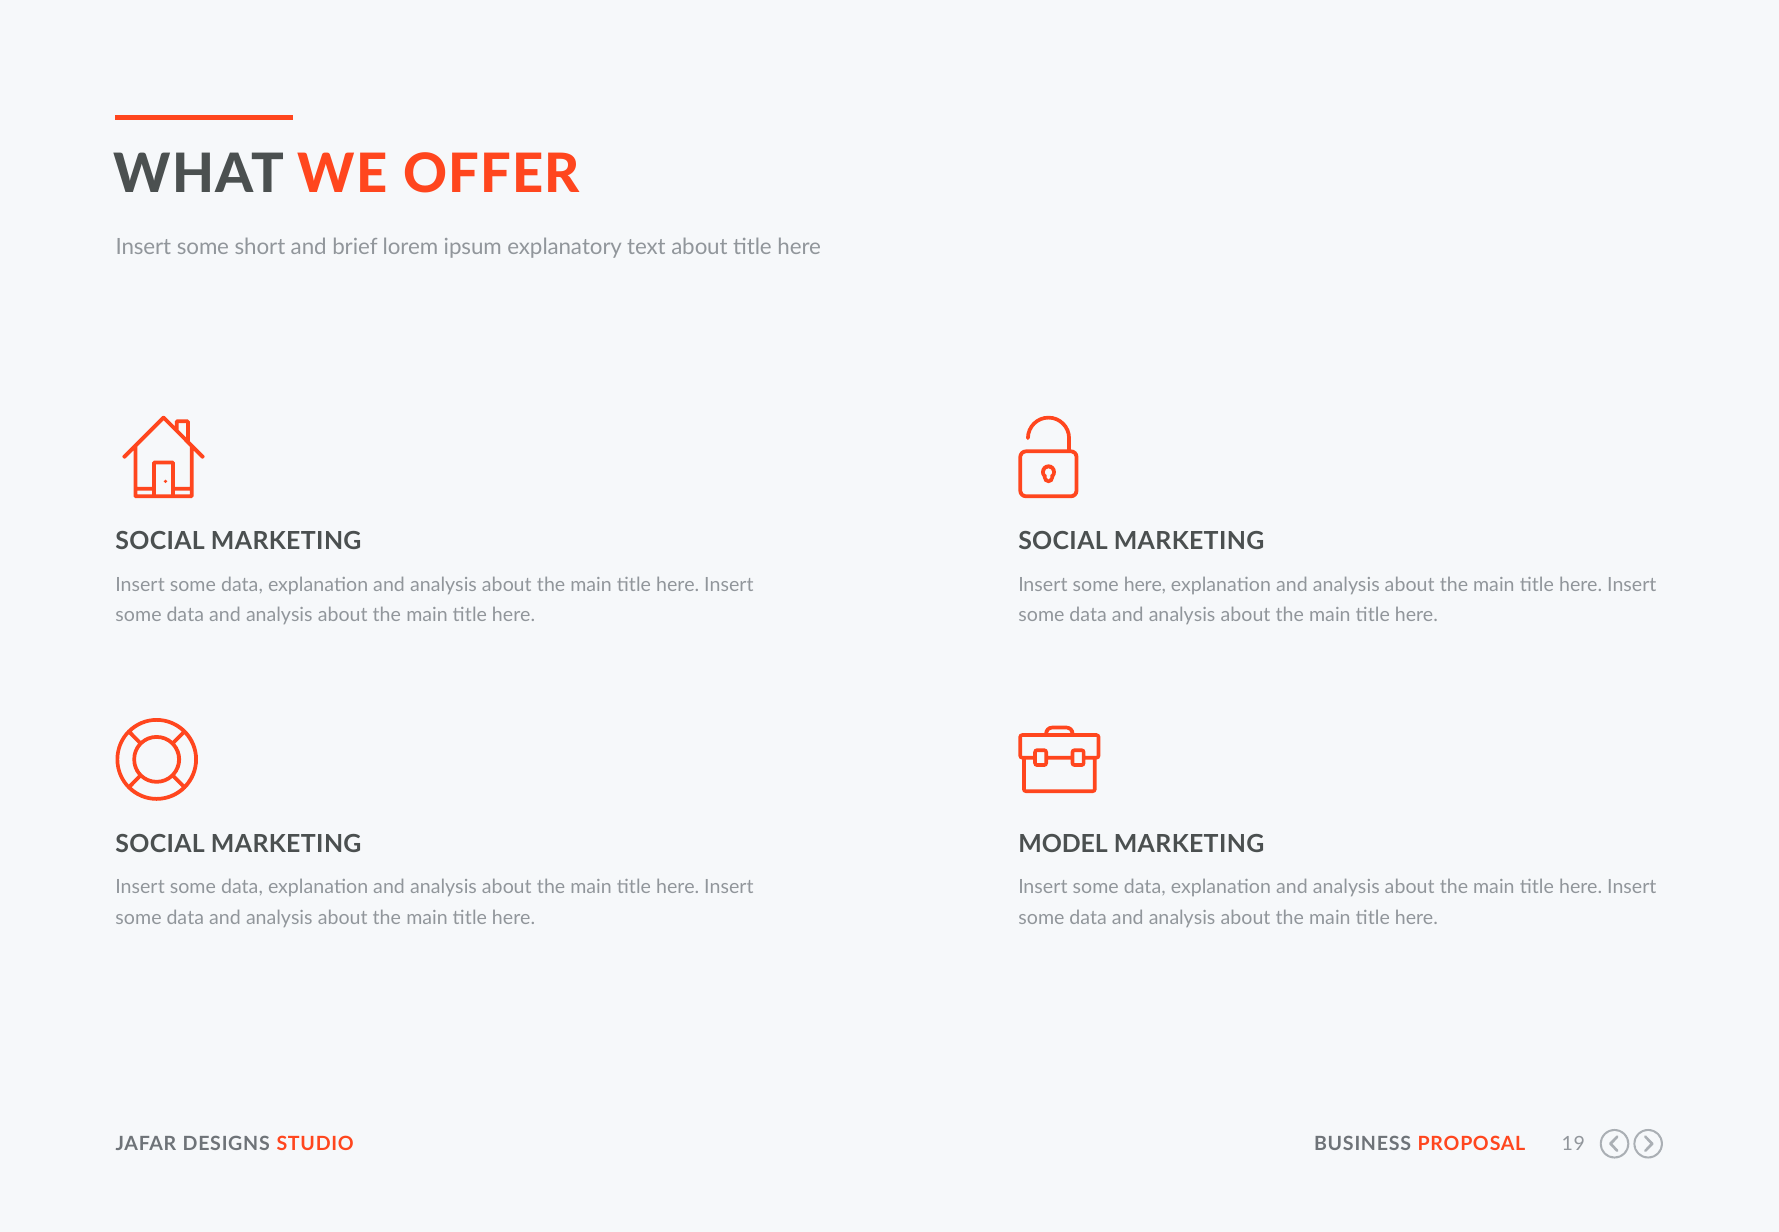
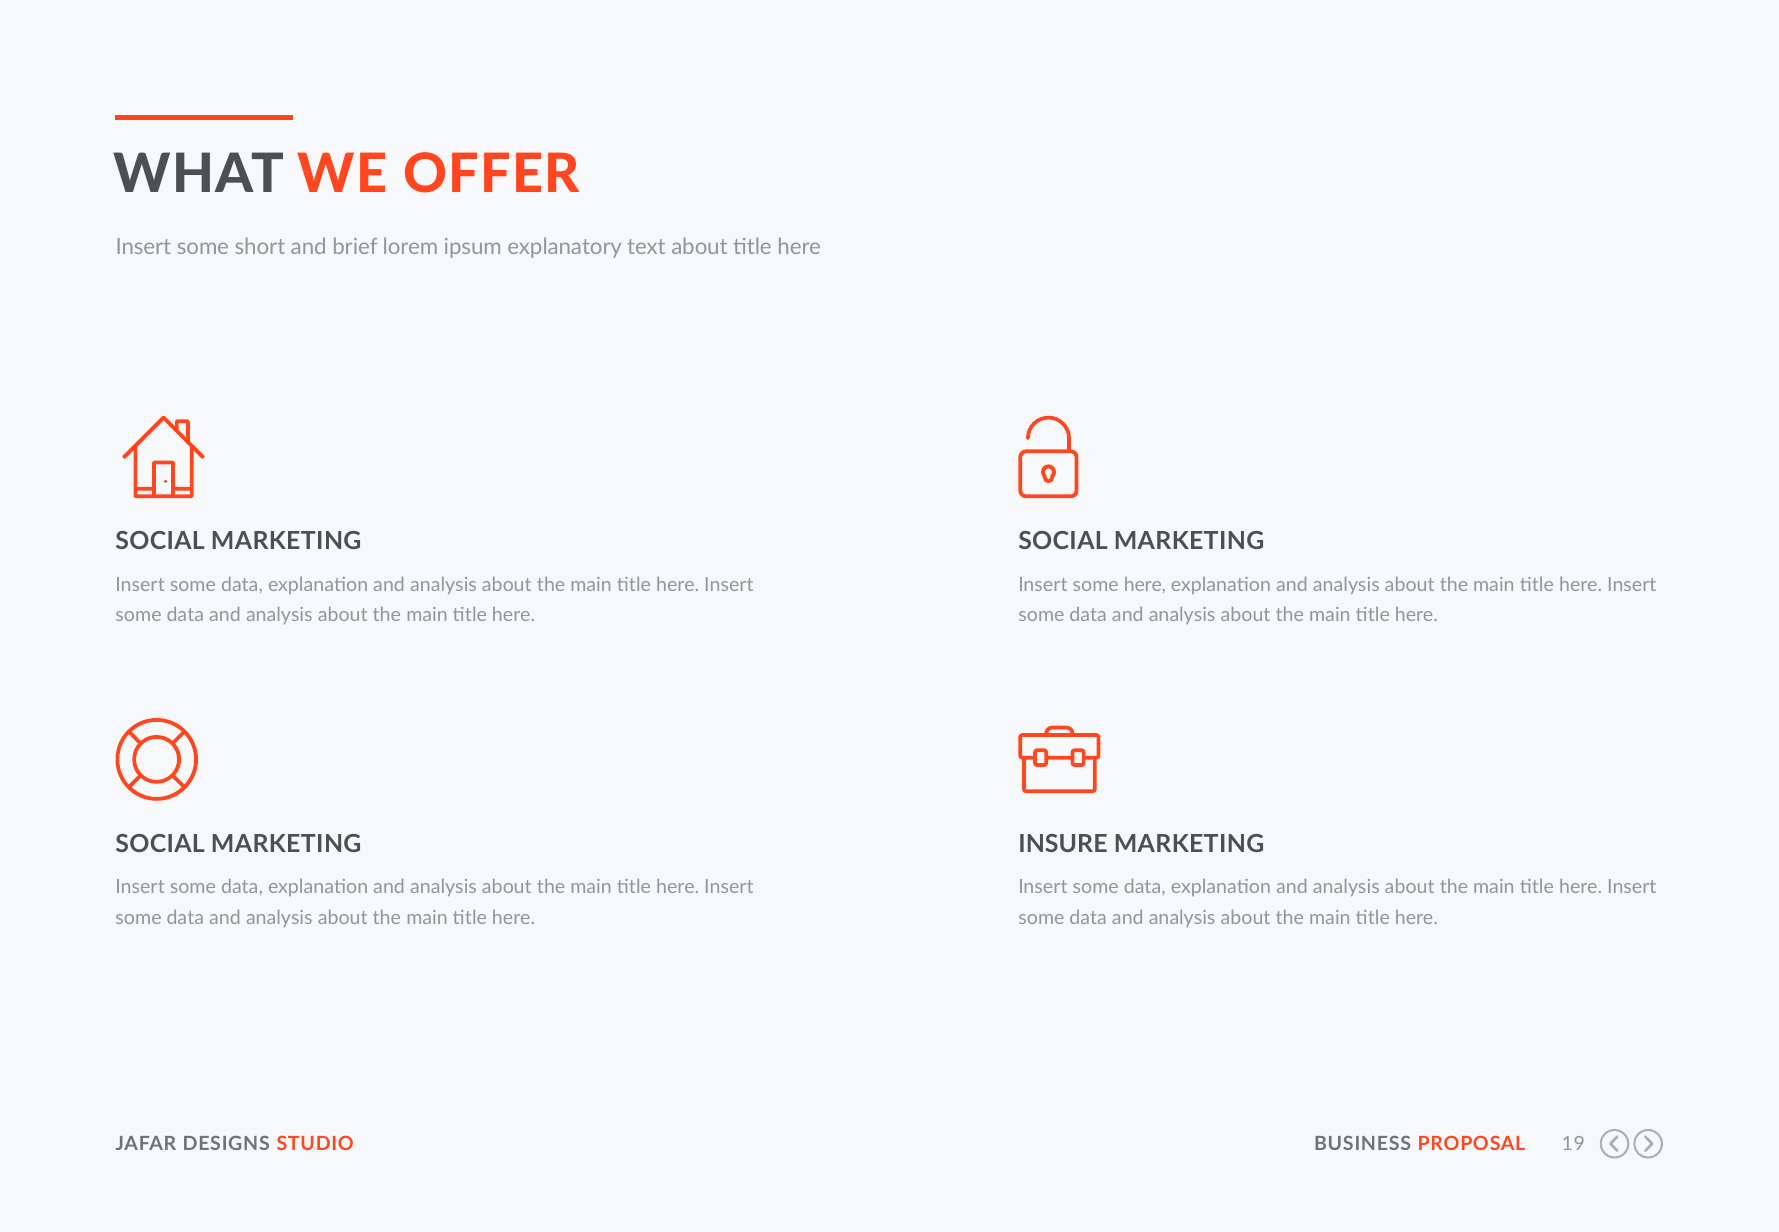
MODEL: MODEL -> INSURE (1063, 844)
